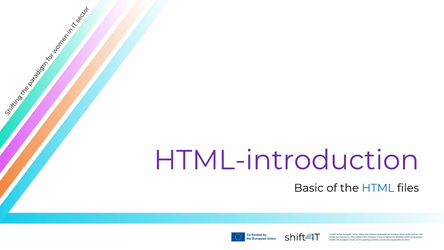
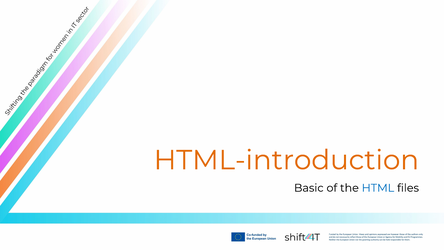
HTML-introduction colour: purple -> orange (286, 160)
